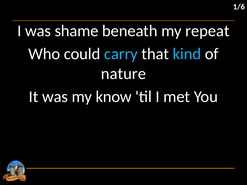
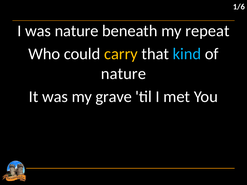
was shame: shame -> nature (77, 31)
carry colour: light blue -> yellow (121, 54)
know: know -> grave (114, 97)
